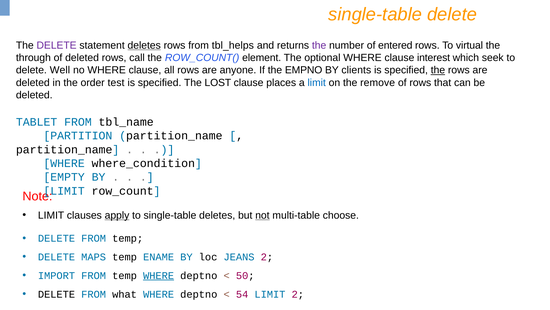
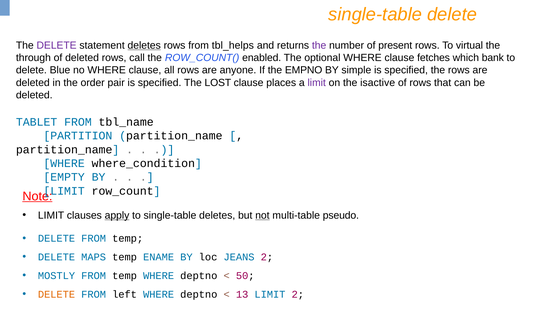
entered: entered -> present (395, 45)
element: element -> enabled (262, 58)
interest: interest -> fetches (434, 58)
seek: seek -> bank (493, 58)
Well: Well -> Blue (60, 70)
clients: clients -> simple (356, 70)
the underline: present -> none (438, 70)
test: test -> pair (116, 82)
limit colour: blue -> purple (317, 82)
remove: remove -> isactive (378, 82)
Note underline: none -> present (37, 196)
choose: choose -> pseudo (341, 215)
IMPORT: IMPORT -> MOSTLY (56, 275)
WHERE underline: present -> none (159, 275)
DELETE colour: black -> orange (56, 294)
what: what -> left (125, 294)
54: 54 -> 13 (242, 294)
